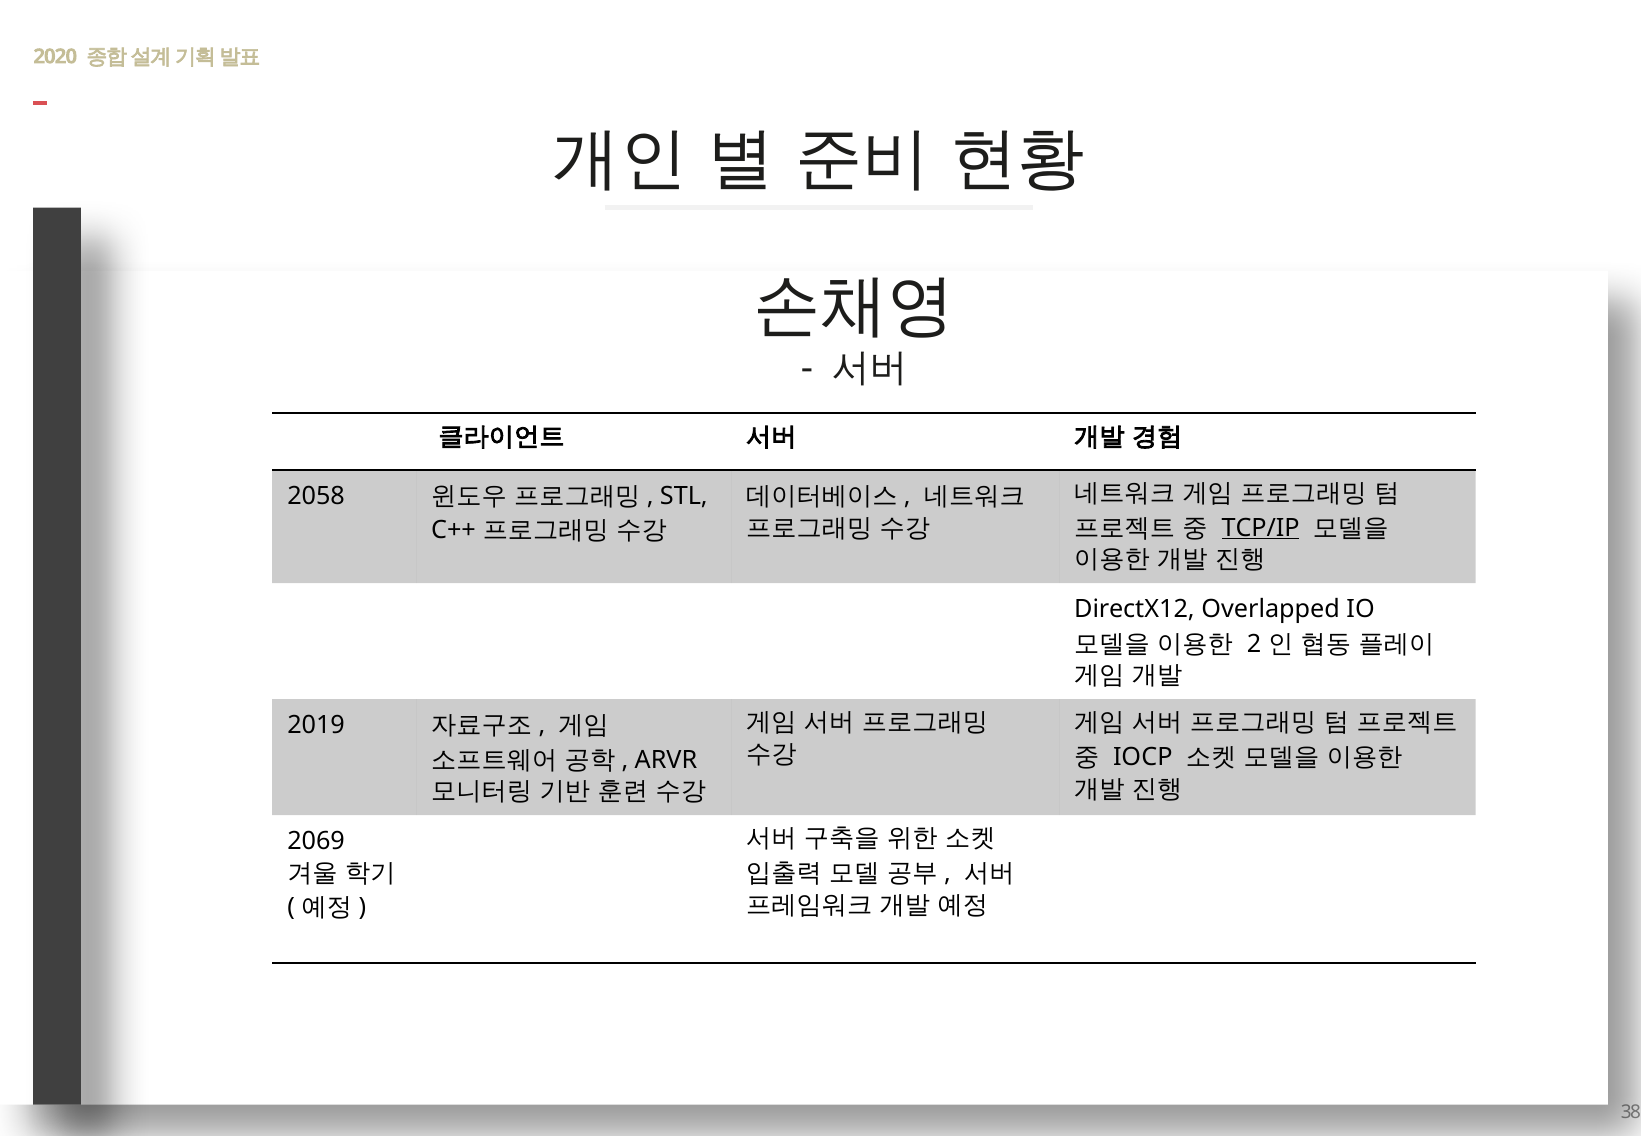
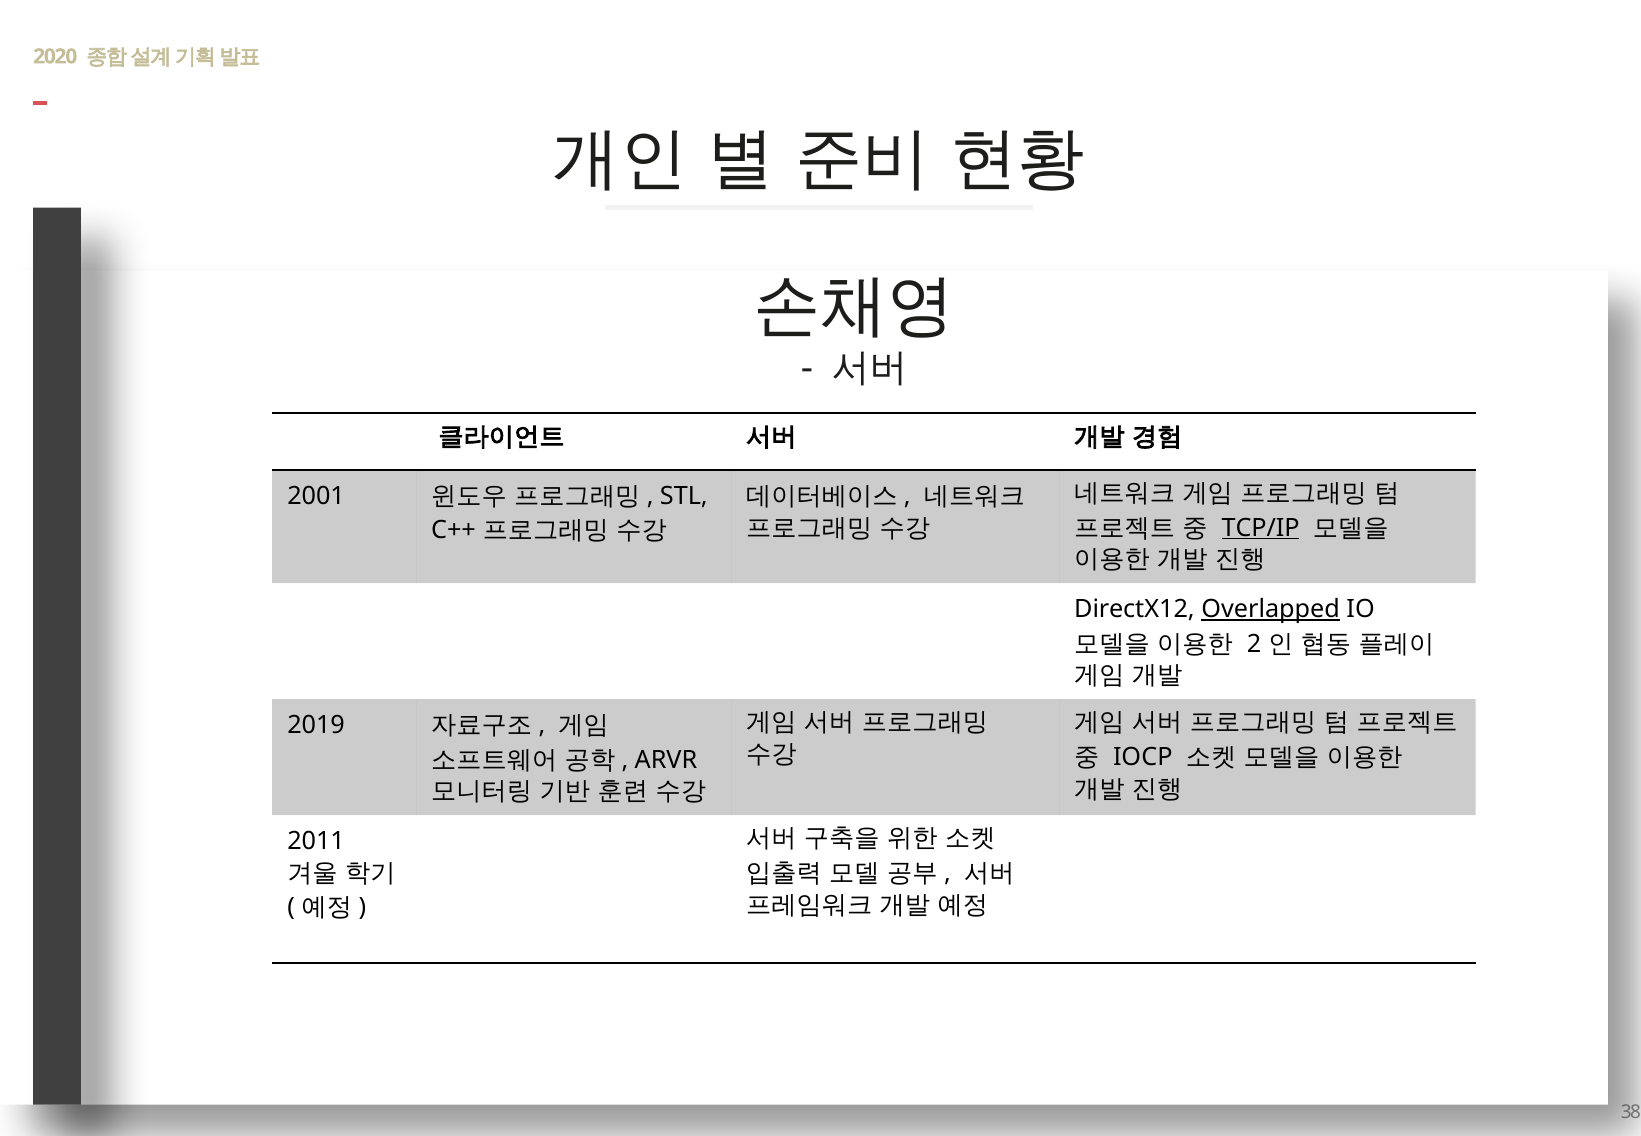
2058: 2058 -> 2001 (316, 496)
Overlapped underline: none -> present (1271, 609)
2069: 2069 -> 2011 (316, 841)
